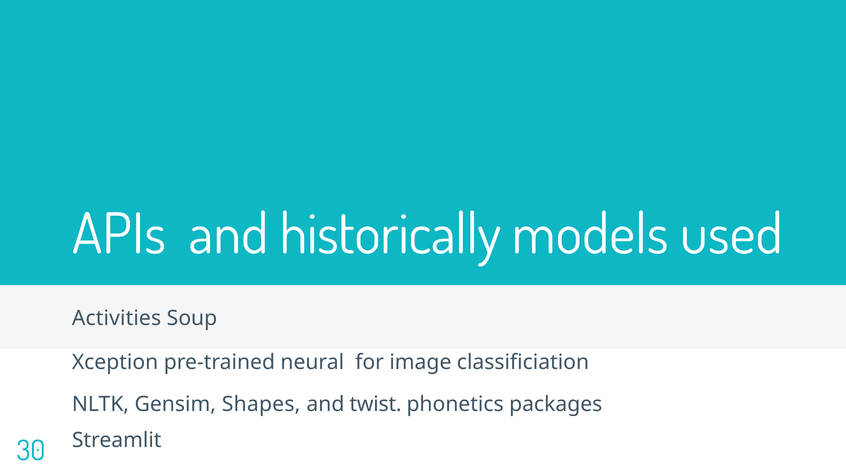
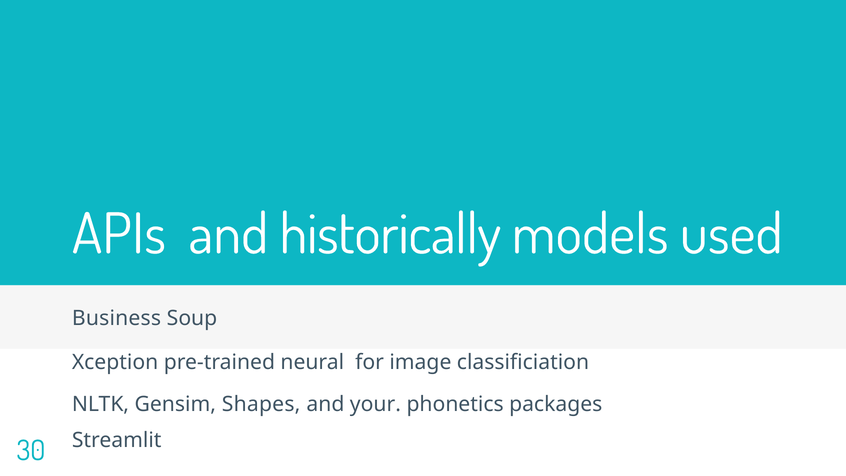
Activities: Activities -> Business (116, 318)
twist: twist -> your (375, 404)
